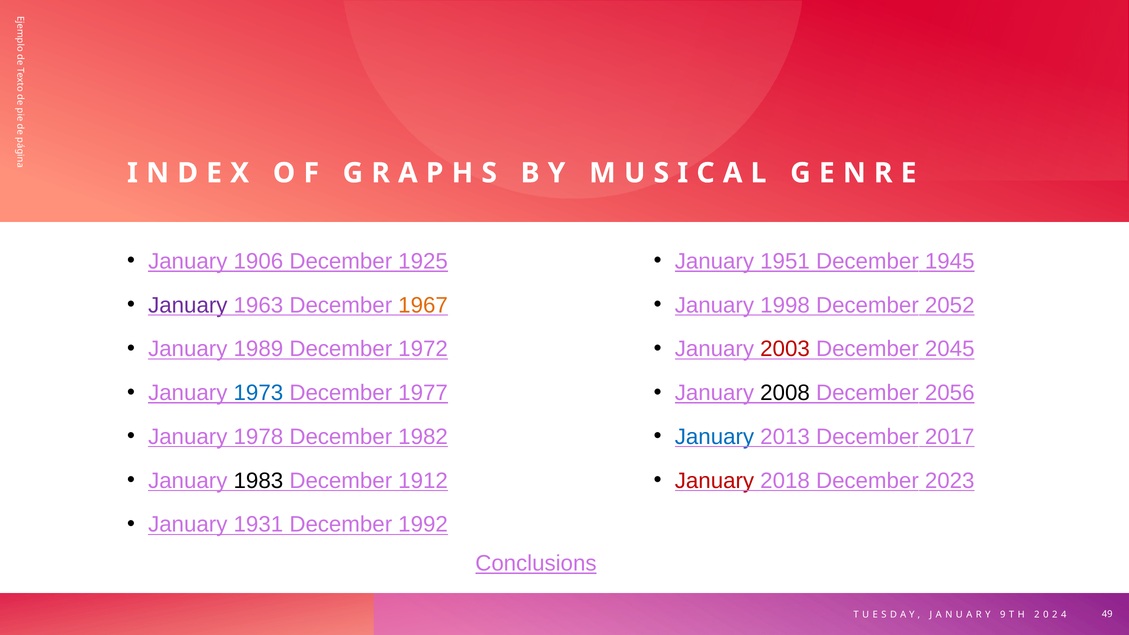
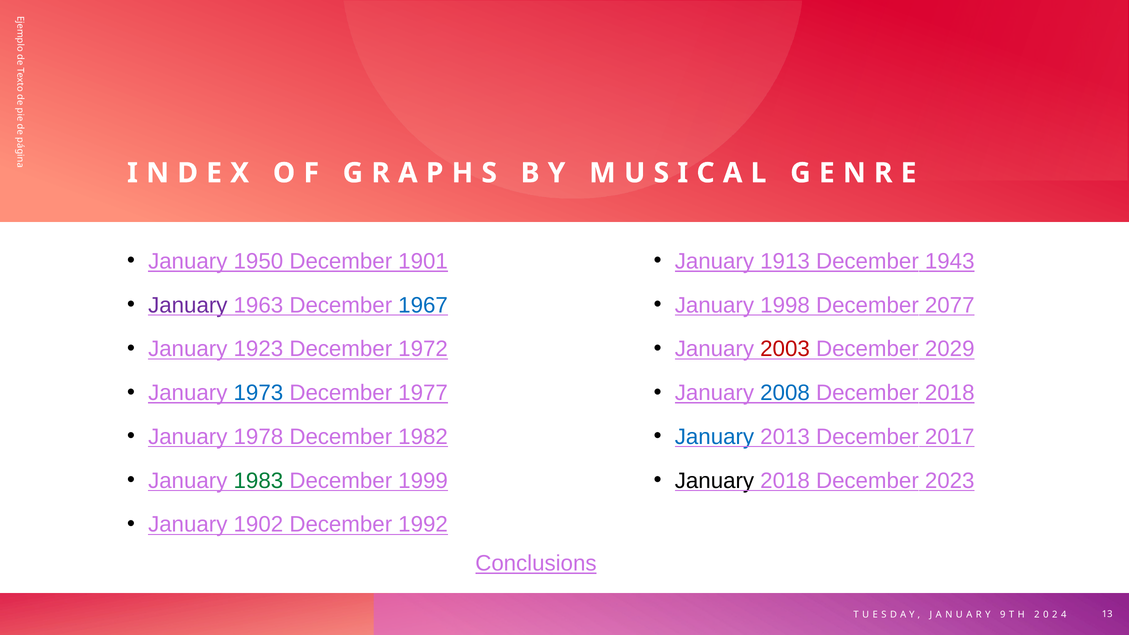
1906: 1906 -> 1950 (258, 261)
1925: 1925 -> 1901 (423, 261)
1951: 1951 -> 1913 (785, 261)
1945: 1945 -> 1943 (950, 261)
1967 colour: orange -> blue (423, 305)
2052: 2052 -> 2077 (950, 305)
1989: 1989 -> 1923 (258, 349)
2045: 2045 -> 2029 (950, 349)
2008 colour: black -> blue (785, 393)
December 2056: 2056 -> 2018 (950, 393)
1983 colour: black -> green (258, 481)
1912: 1912 -> 1999 (423, 481)
January colour: red -> black (714, 481)
1931: 1931 -> 1902 (258, 525)
49: 49 -> 13 (1107, 614)
